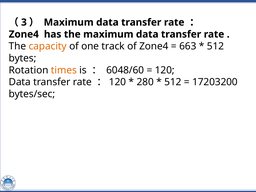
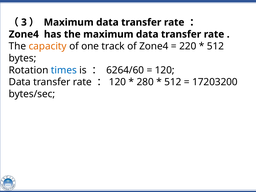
663: 663 -> 220 (188, 46)
times colour: orange -> blue (64, 70)
6048/60: 6048/60 -> 6264/60 (125, 70)
